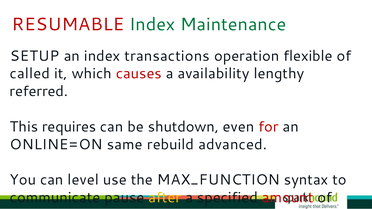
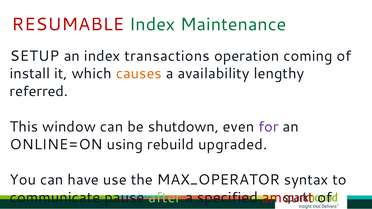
flexible: flexible -> coming (308, 56)
called: called -> install (30, 74)
causes colour: red -> orange (139, 74)
requires: requires -> window (69, 127)
for colour: red -> purple (268, 127)
same: same -> using (125, 145)
advanced: advanced -> upgraded (233, 145)
level: level -> have (83, 180)
MAX_FUNCTION: MAX_FUNCTION -> MAX_OPERATOR (218, 180)
after colour: yellow -> light green (165, 198)
